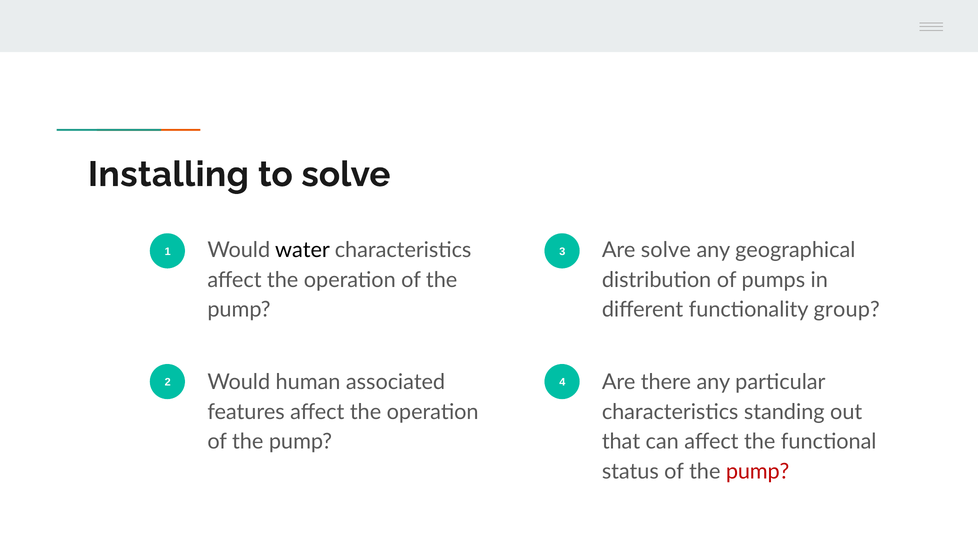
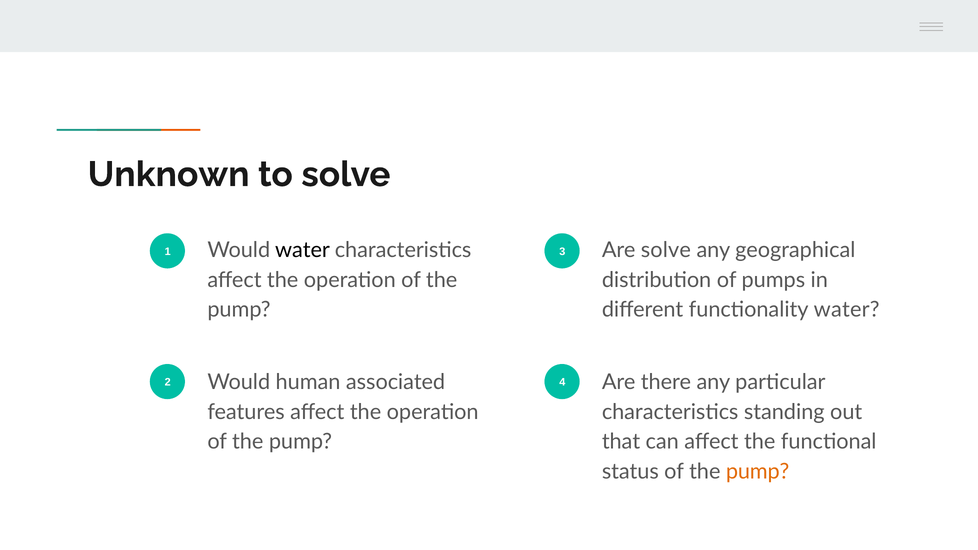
Installing: Installing -> Unknown (169, 174)
functionality group: group -> water (847, 310)
pump colour: red -> orange (758, 472)
